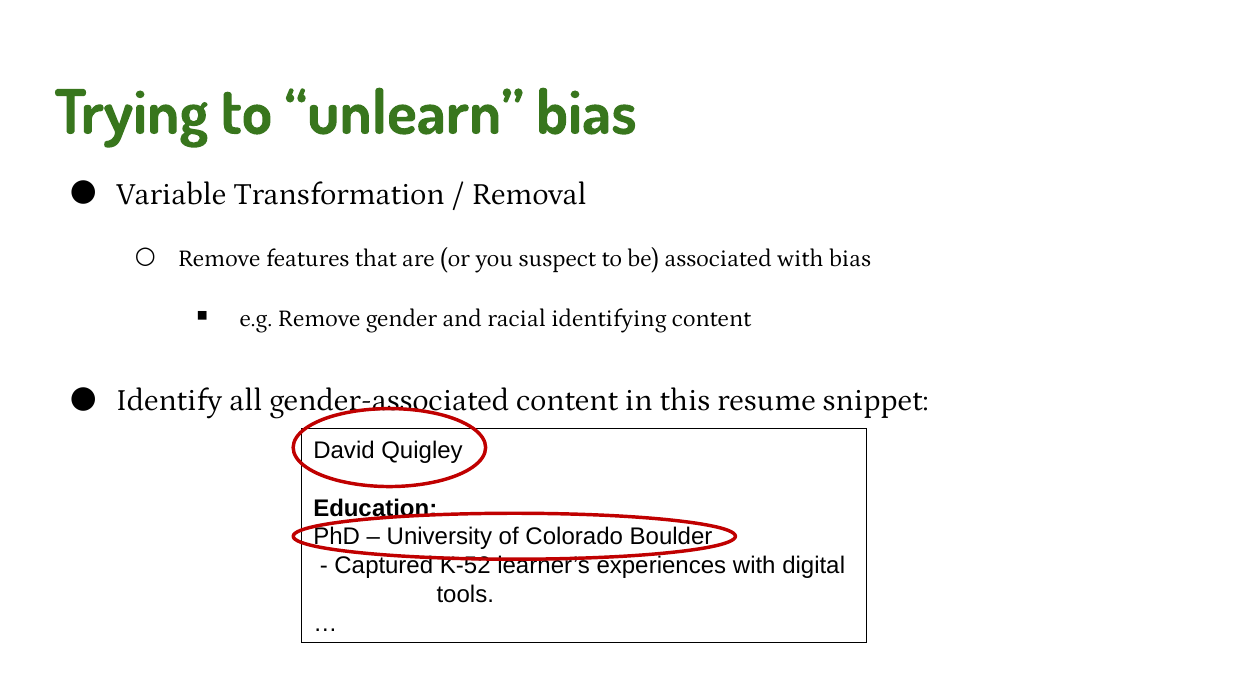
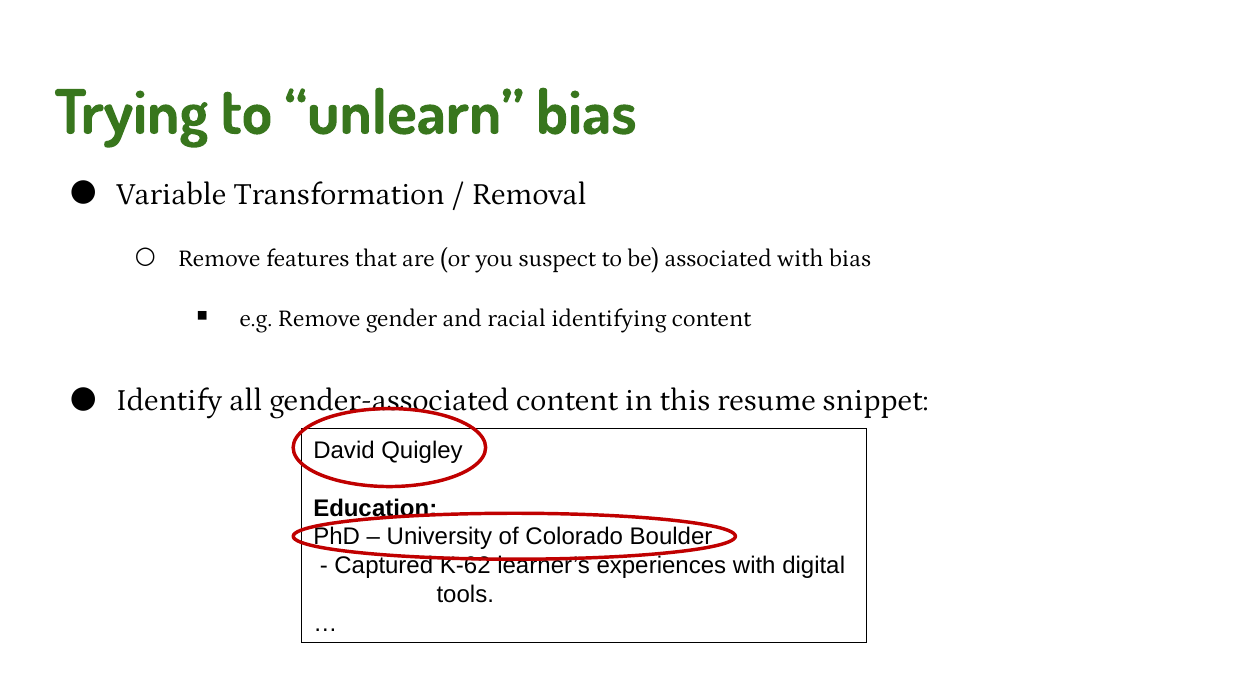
K-52: K-52 -> K-62 (465, 566)
